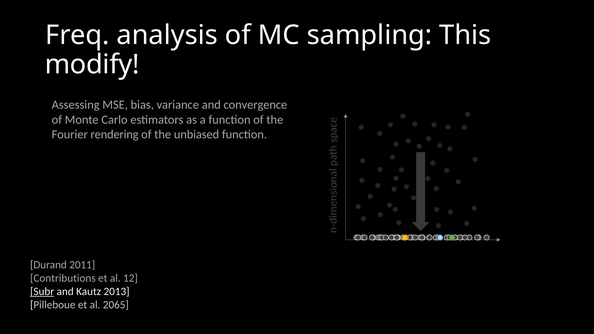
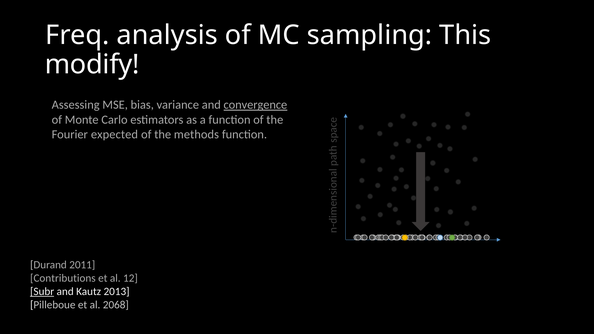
convergence underline: none -> present (255, 105)
rendering: rendering -> expected (114, 135)
unbiased: unbiased -> methods (196, 135)
2065: 2065 -> 2068 (116, 305)
